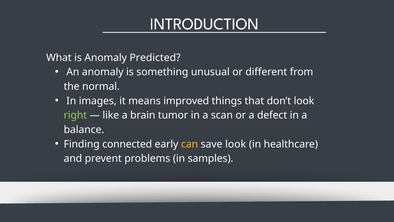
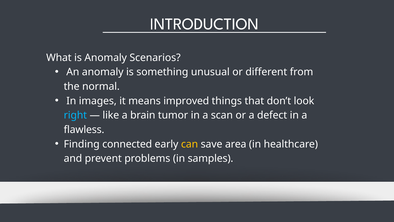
Predicted: Predicted -> Scenarios (155, 58)
right colour: light green -> light blue (75, 115)
balance: balance -> flawless (84, 130)
save look: look -> area (236, 144)
